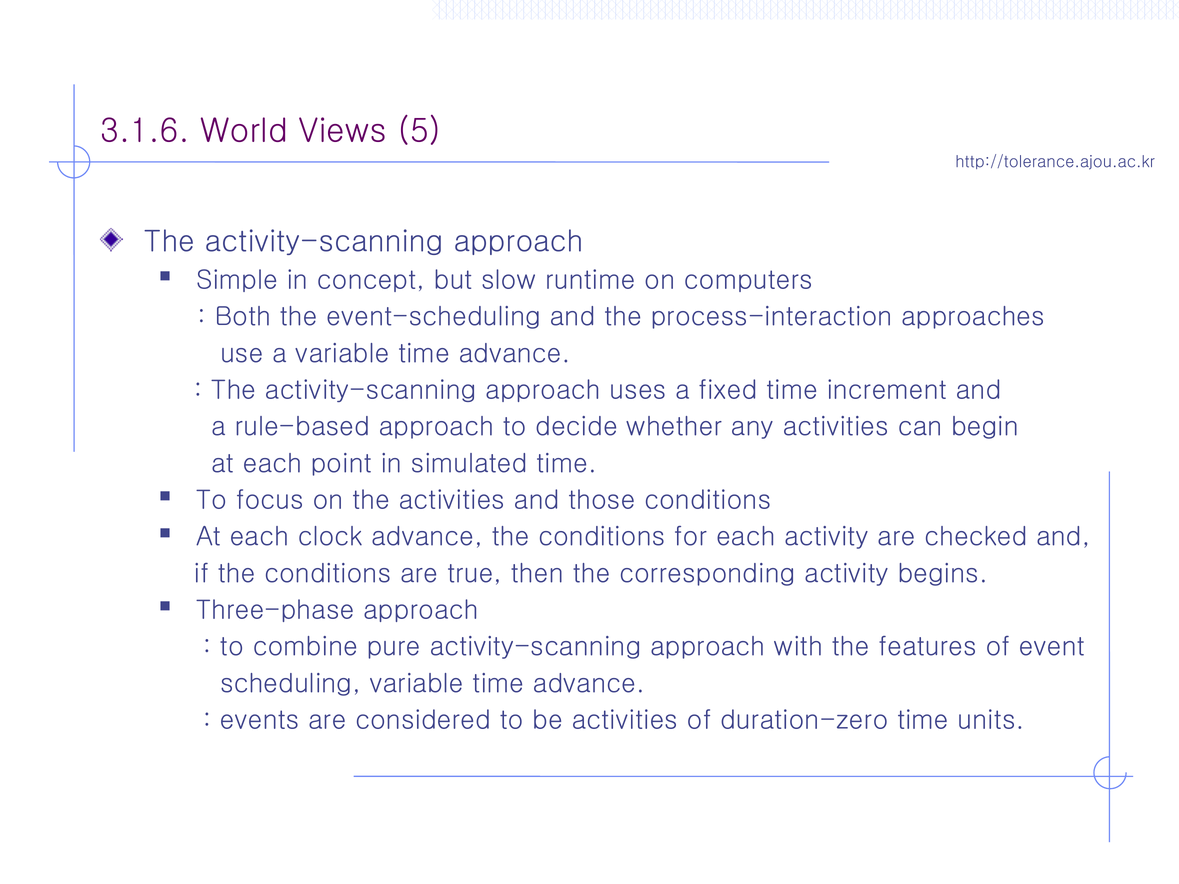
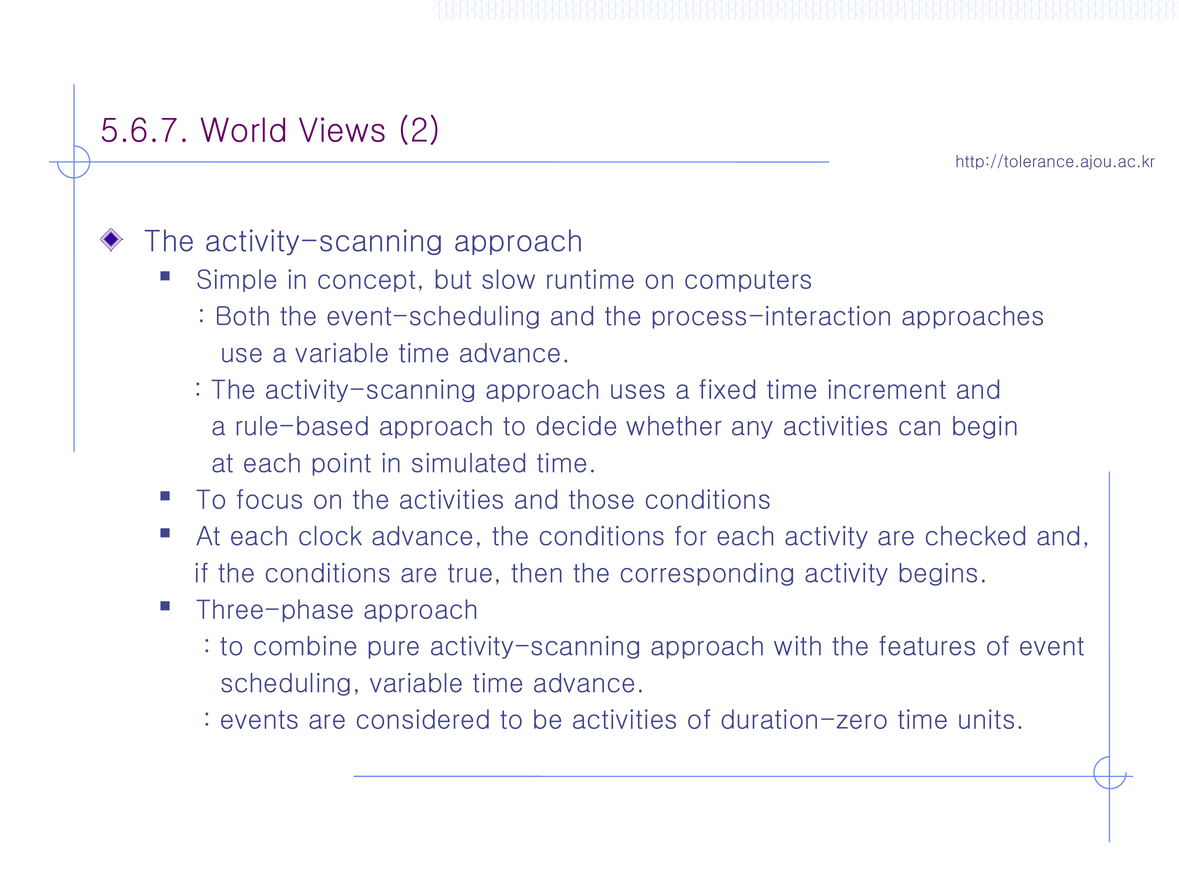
3.1.6: 3.1.6 -> 5.6.7 (145, 131)
5: 5 -> 2 (420, 131)
